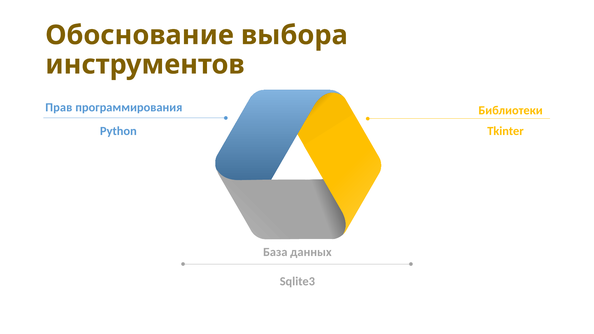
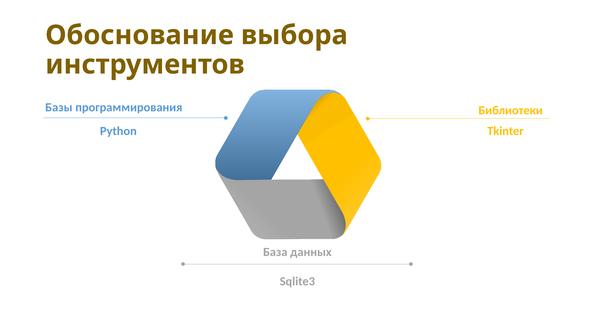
Прав: Прав -> Базы (59, 107)
